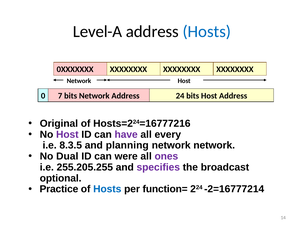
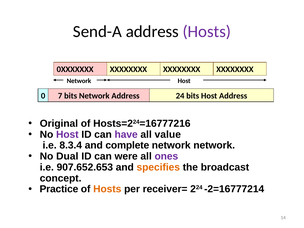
Level-A: Level-A -> Send-A (97, 32)
Hosts colour: blue -> purple (207, 32)
every: every -> value (168, 134)
8.3.5: 8.3.5 -> 8.3.4 (71, 145)
planning: planning -> complete (127, 145)
255.205.255: 255.205.255 -> 907.652.653 (85, 167)
specifies colour: purple -> orange (158, 167)
optional: optional -> concept (61, 178)
Hosts colour: blue -> orange (107, 189)
function=: function= -> receiver= (165, 189)
